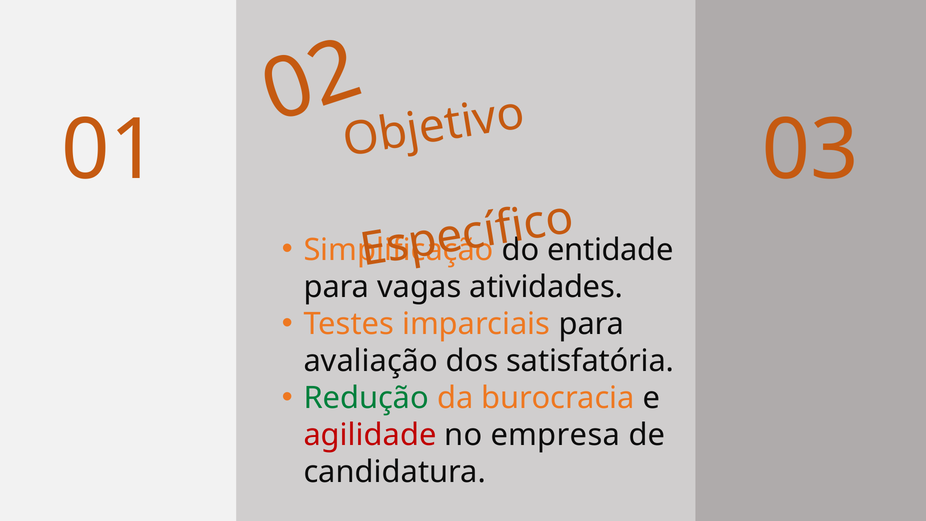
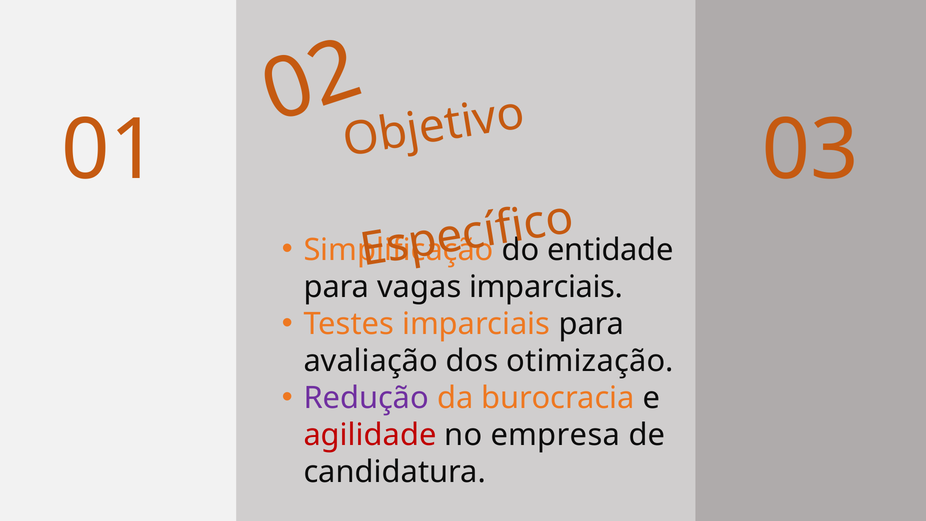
vagas atividades: atividades -> imparciais (546, 287)
satisfatória: satisfatória -> otimização (590, 361)
Redução colour: green -> purple (366, 398)
